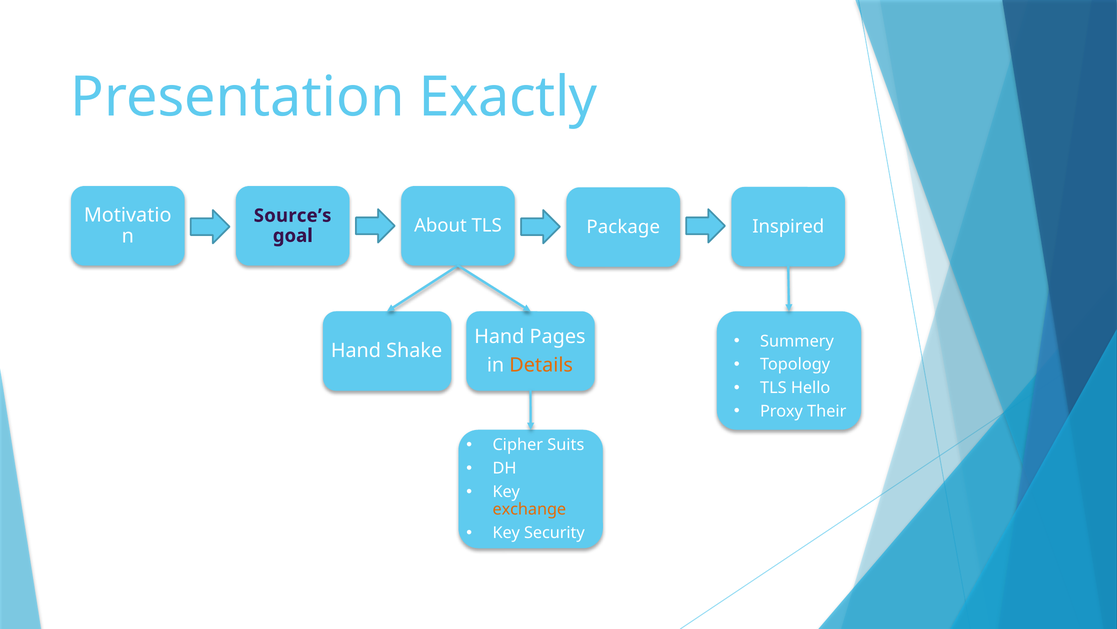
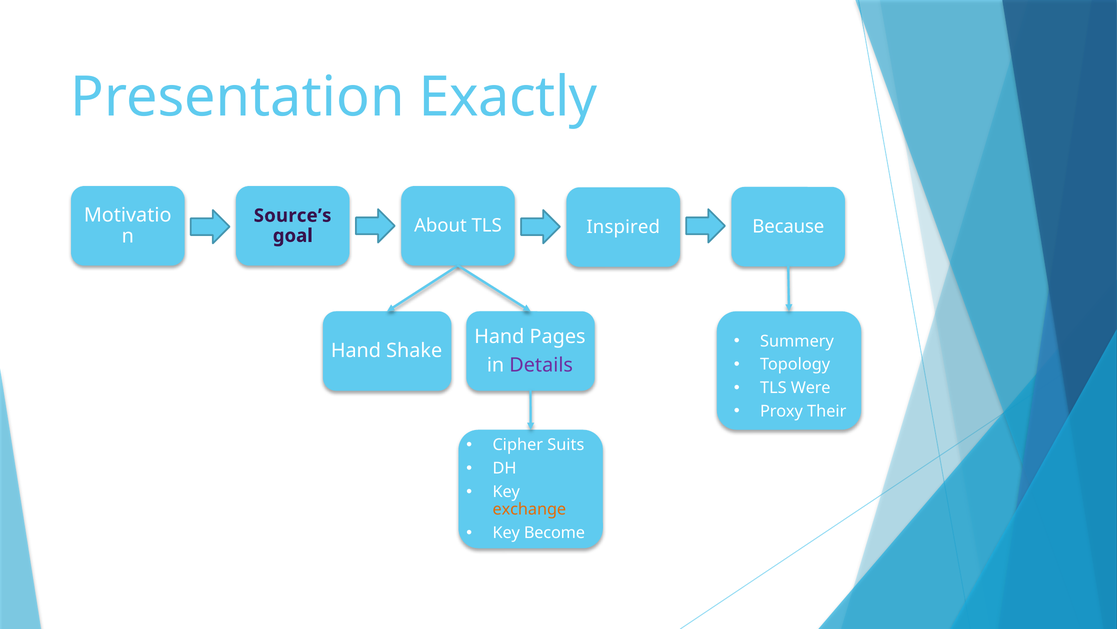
Inspired: Inspired -> Because (788, 226)
Package: Package -> Inspired (623, 227)
Details colour: orange -> purple (541, 365)
Hello: Hello -> Were (811, 387)
Security: Security -> Become (554, 532)
